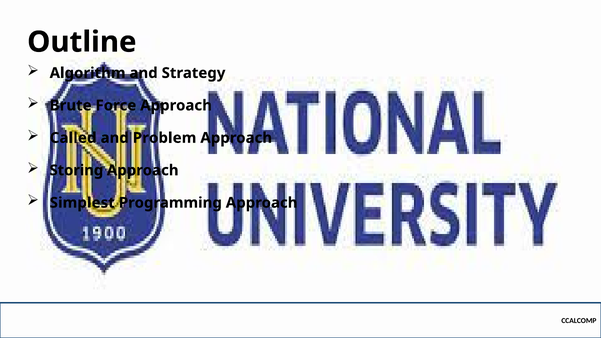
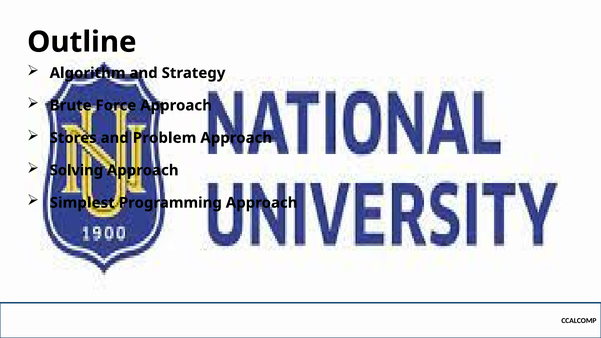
Called: Called -> Stores (73, 138)
Storing: Storing -> Solving (76, 170)
